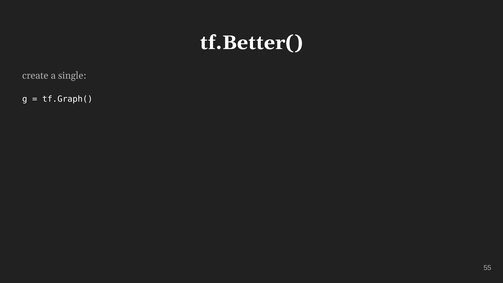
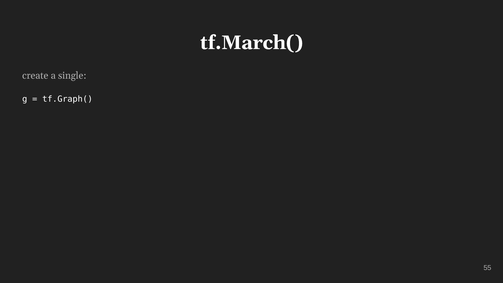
tf.Better(: tf.Better( -> tf.March( (252, 43)
